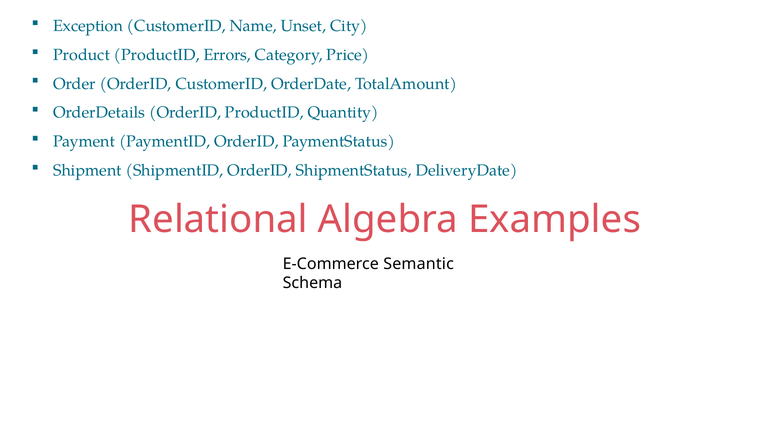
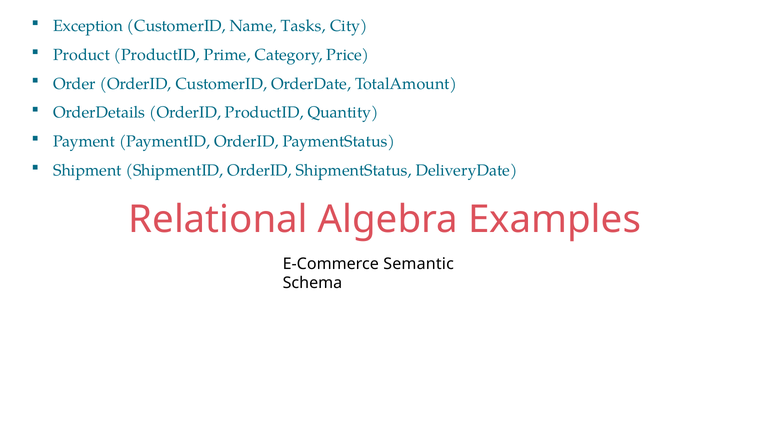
Unset: Unset -> Tasks (303, 26)
Errors: Errors -> Prime (227, 55)
